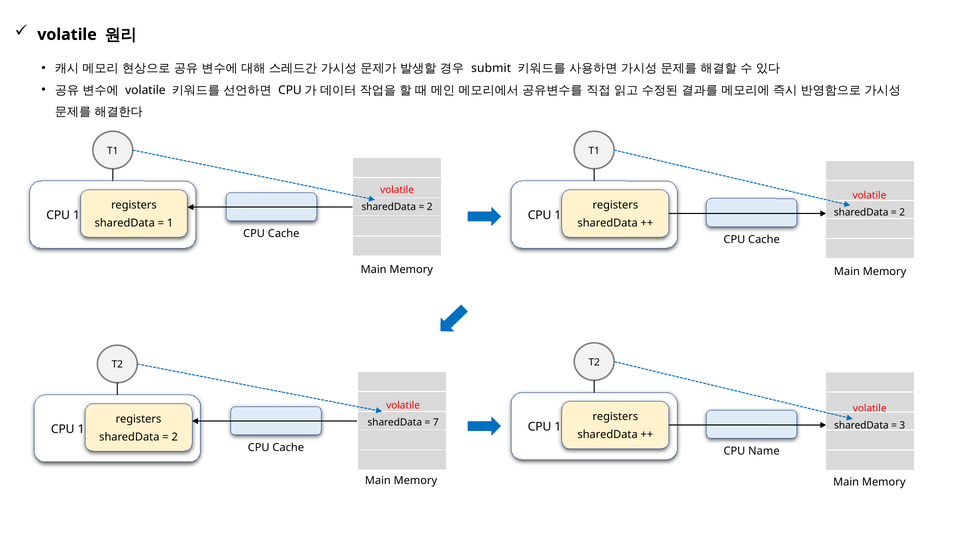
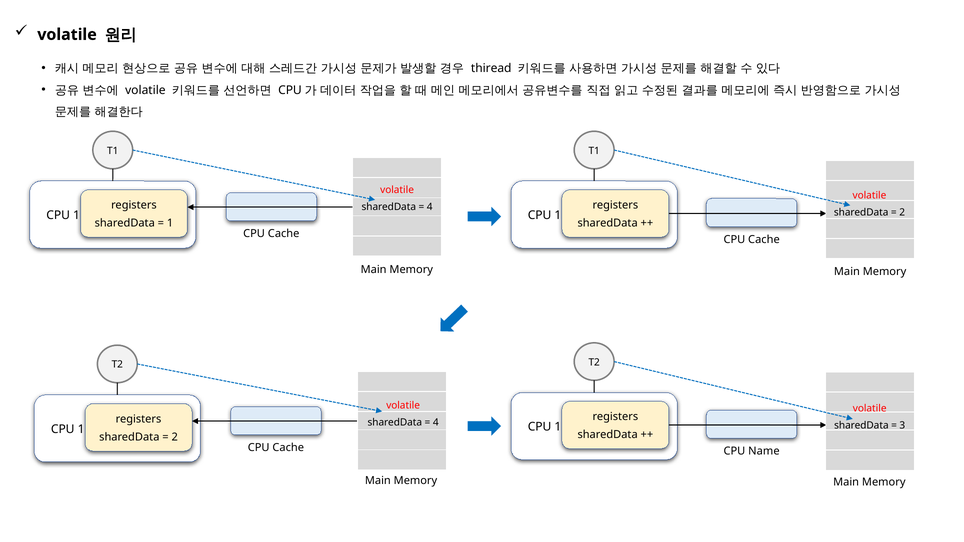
submit: submit -> thiread (491, 68)
2: 2 -> 4 (430, 207)
7: 7 -> 4 (436, 423)
